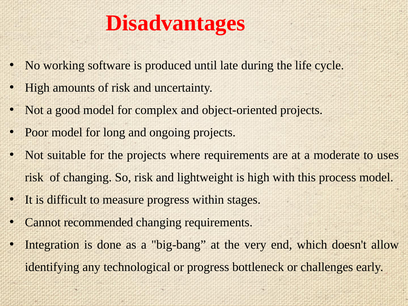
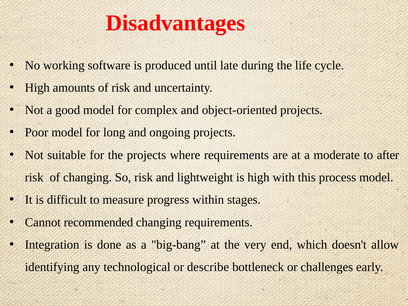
uses: uses -> after (388, 155)
or progress: progress -> describe (208, 267)
